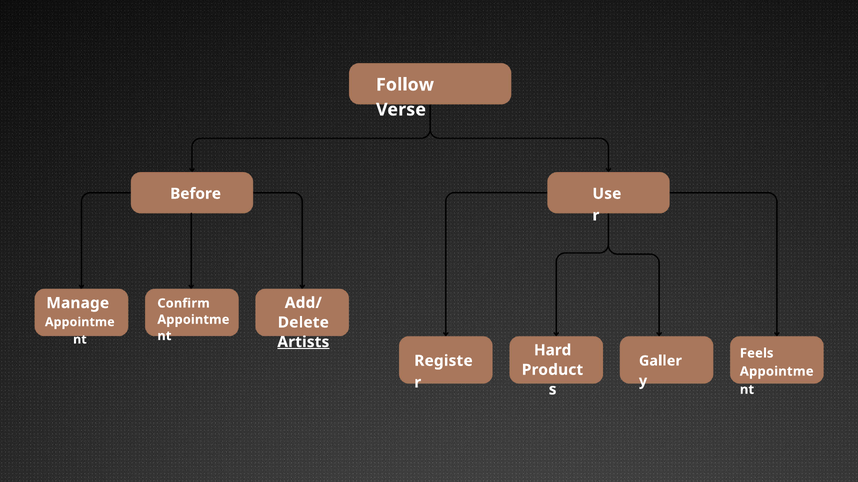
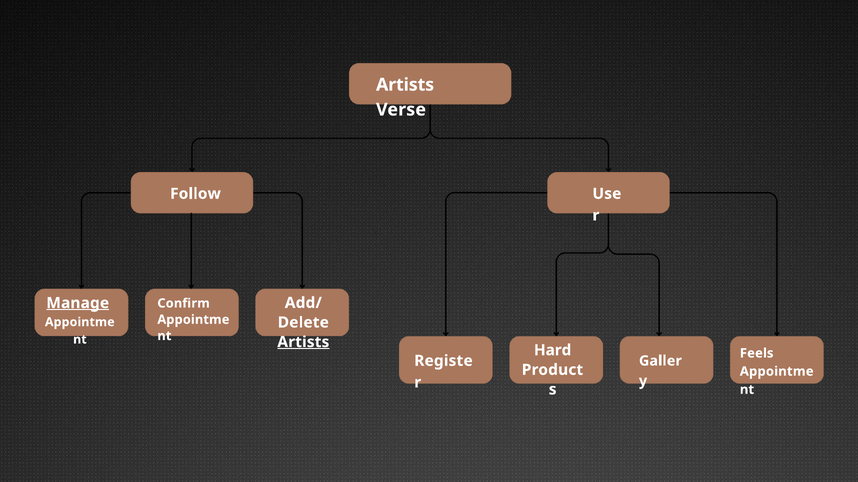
Follow: Follow -> Artists (405, 85)
Before: Before -> Follow (195, 194)
Manage underline: none -> present (78, 303)
